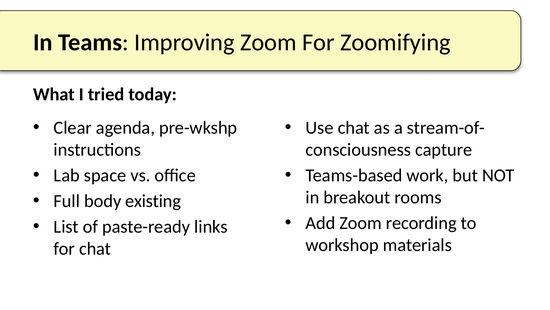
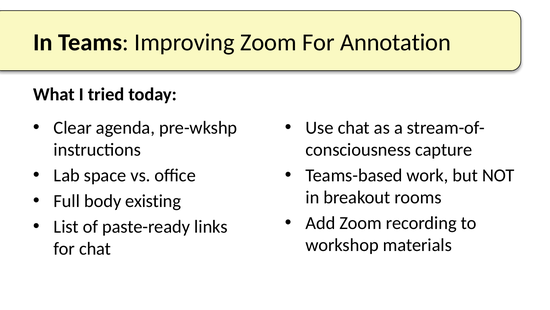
Zoomifying: Zoomifying -> Annotation (395, 42)
